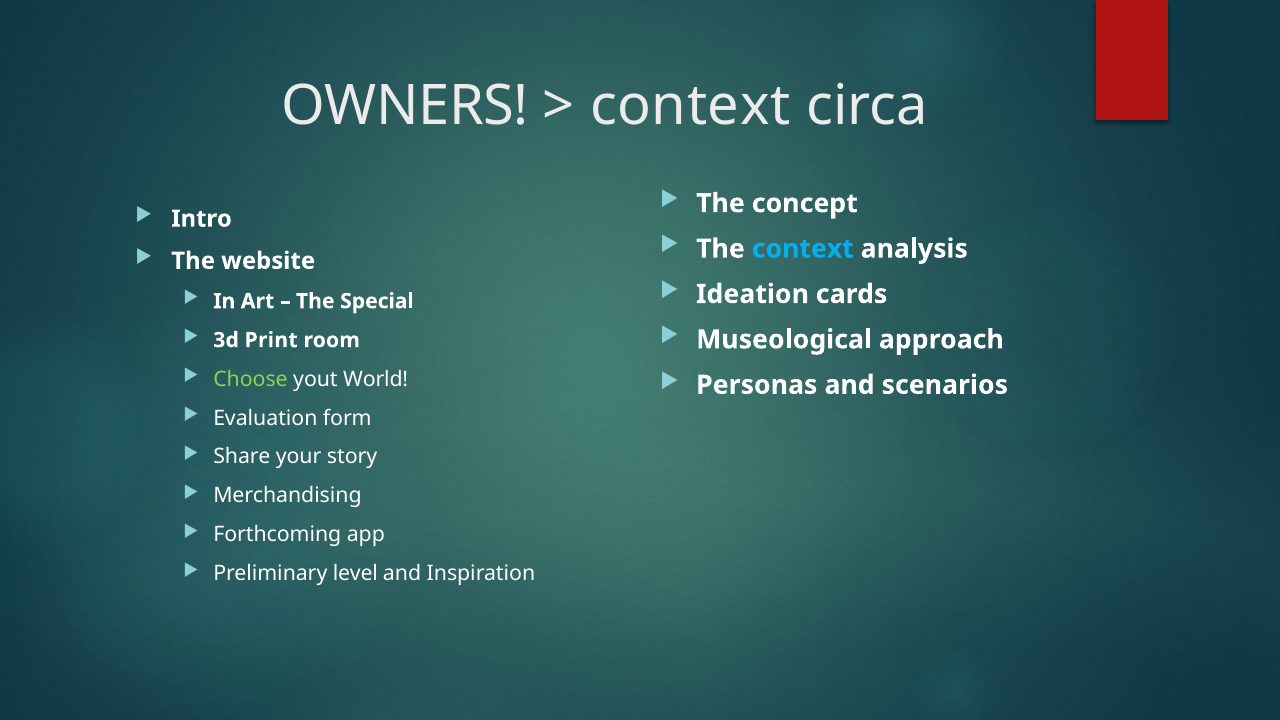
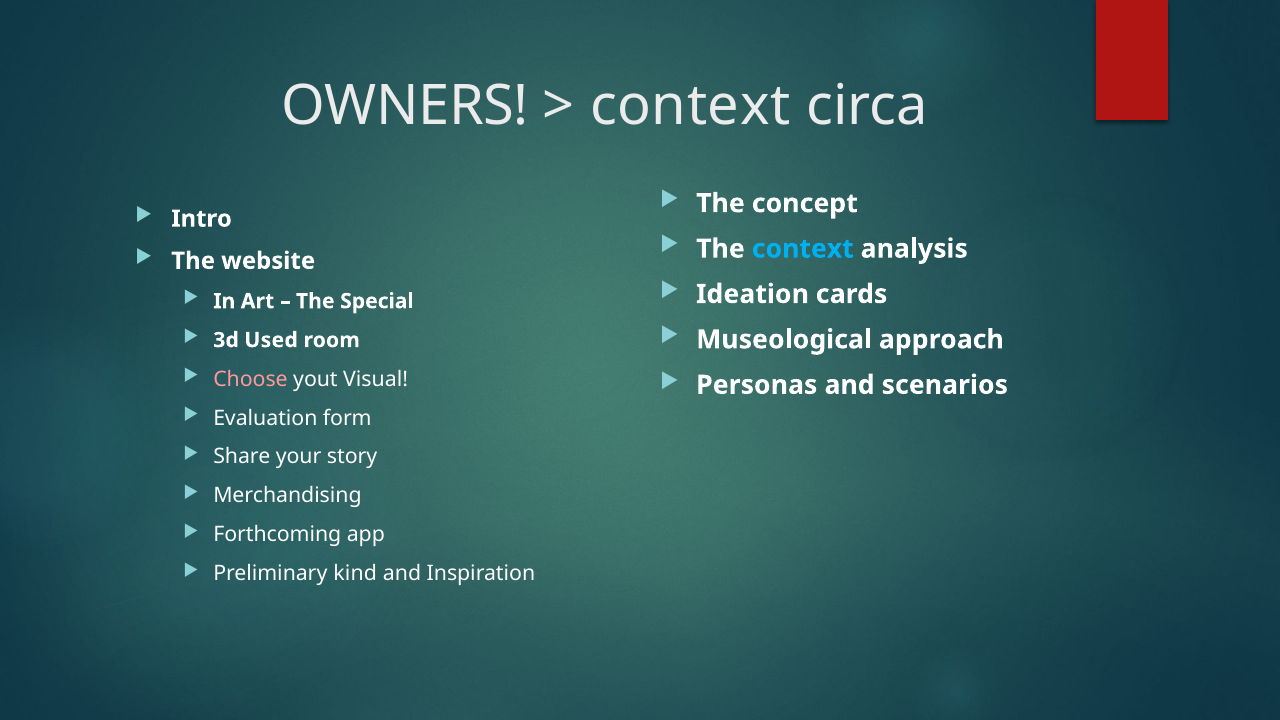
Print: Print -> Used (271, 340)
Choose colour: light green -> pink (250, 379)
World: World -> Visual (376, 379)
level: level -> kind (355, 574)
